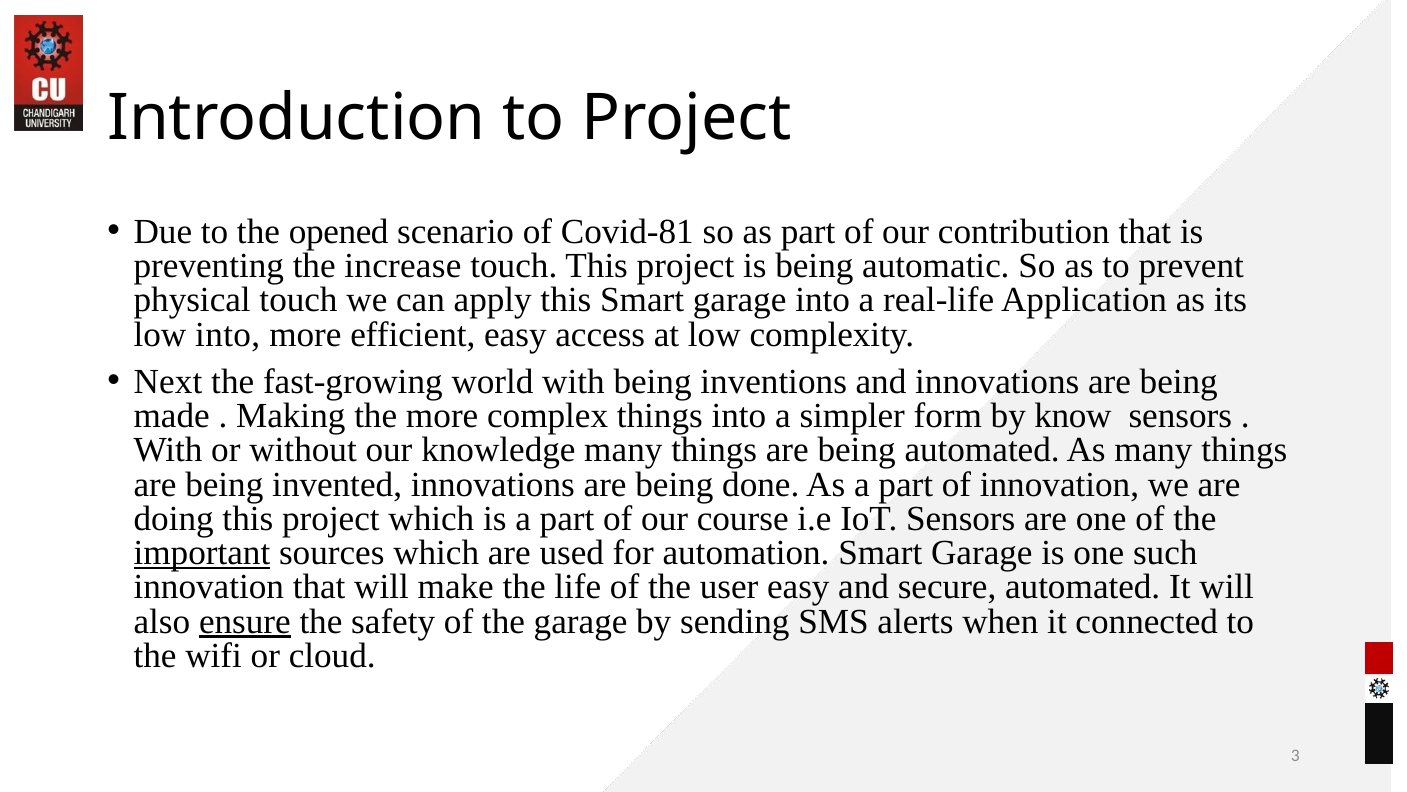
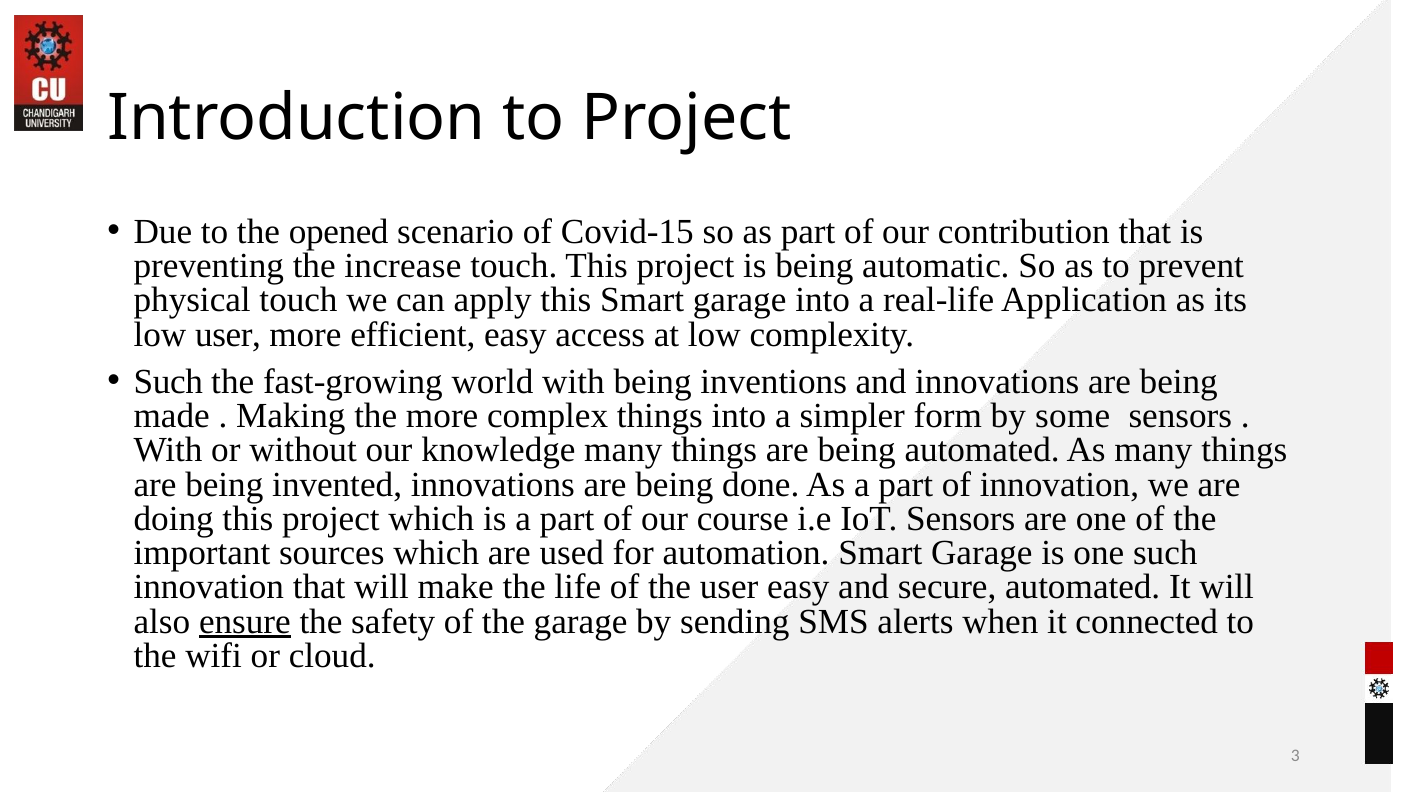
Covid-81: Covid-81 -> Covid-15 (627, 232)
low into: into -> user (228, 334)
Next: Next -> Such (168, 382)
know: know -> some (1073, 416)
important underline: present -> none (202, 553)
